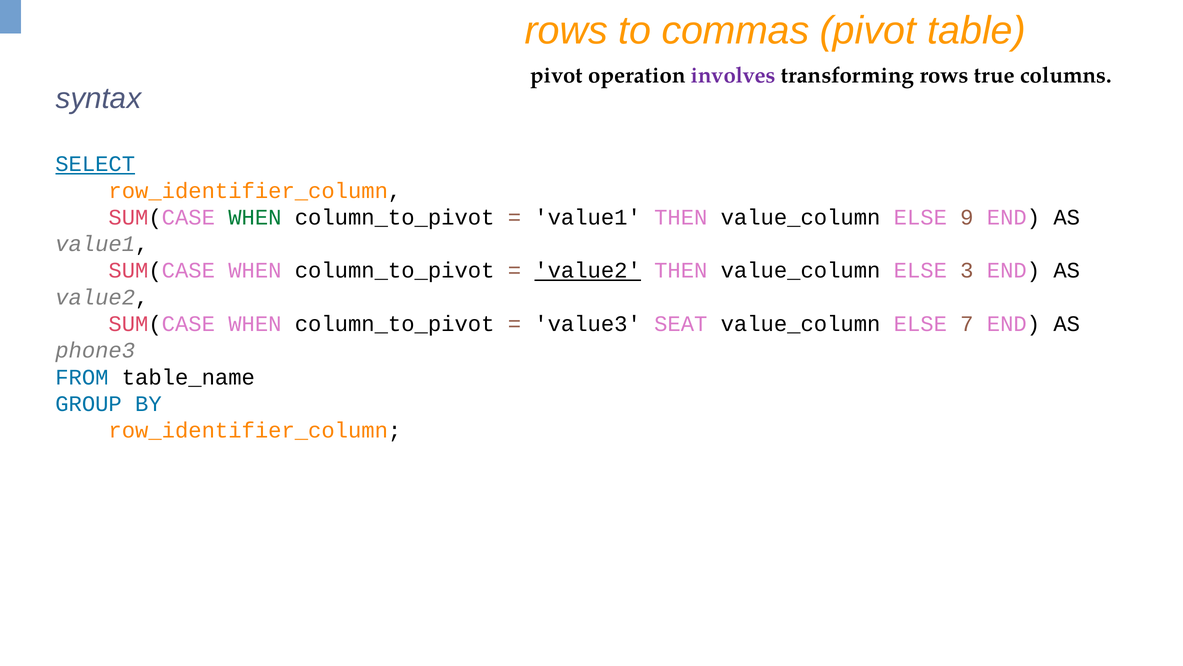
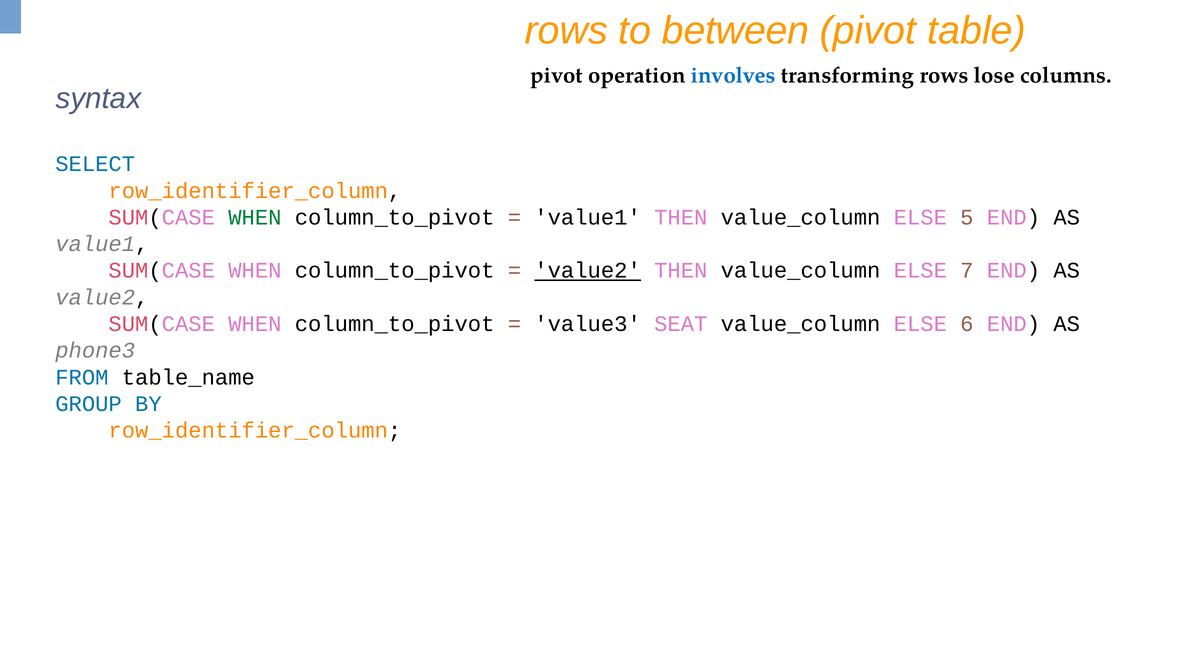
commas: commas -> between (736, 31)
involves colour: purple -> blue (733, 75)
true: true -> lose (994, 75)
SELECT underline: present -> none (95, 164)
9: 9 -> 5 (967, 217)
3: 3 -> 7 (967, 270)
7: 7 -> 6 (967, 324)
